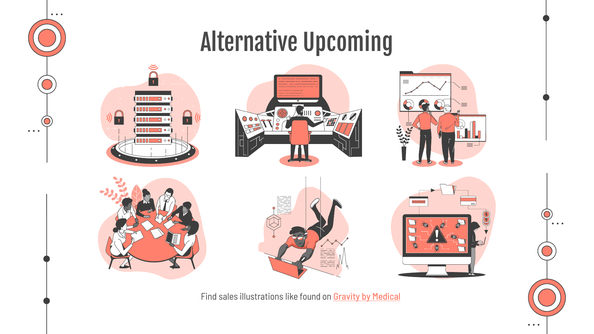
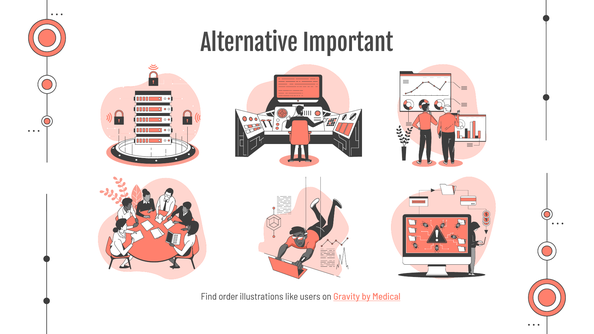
Upcoming: Upcoming -> Important (348, 43)
sales: sales -> order (228, 297)
found: found -> users (310, 297)
